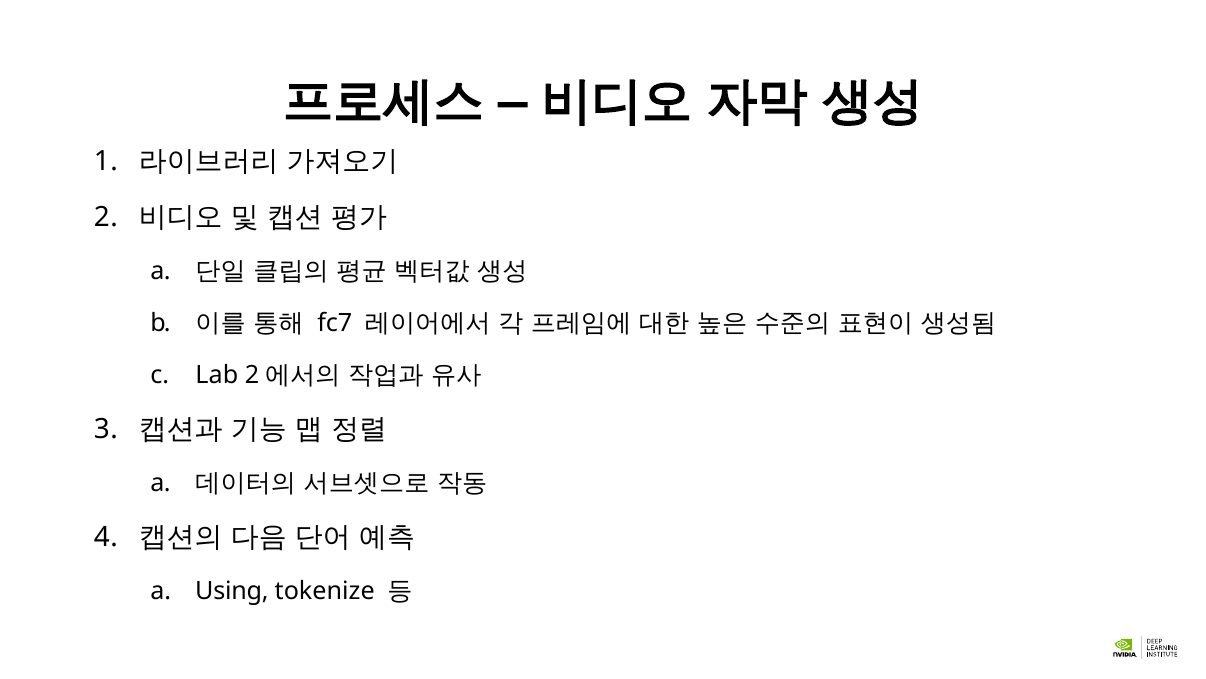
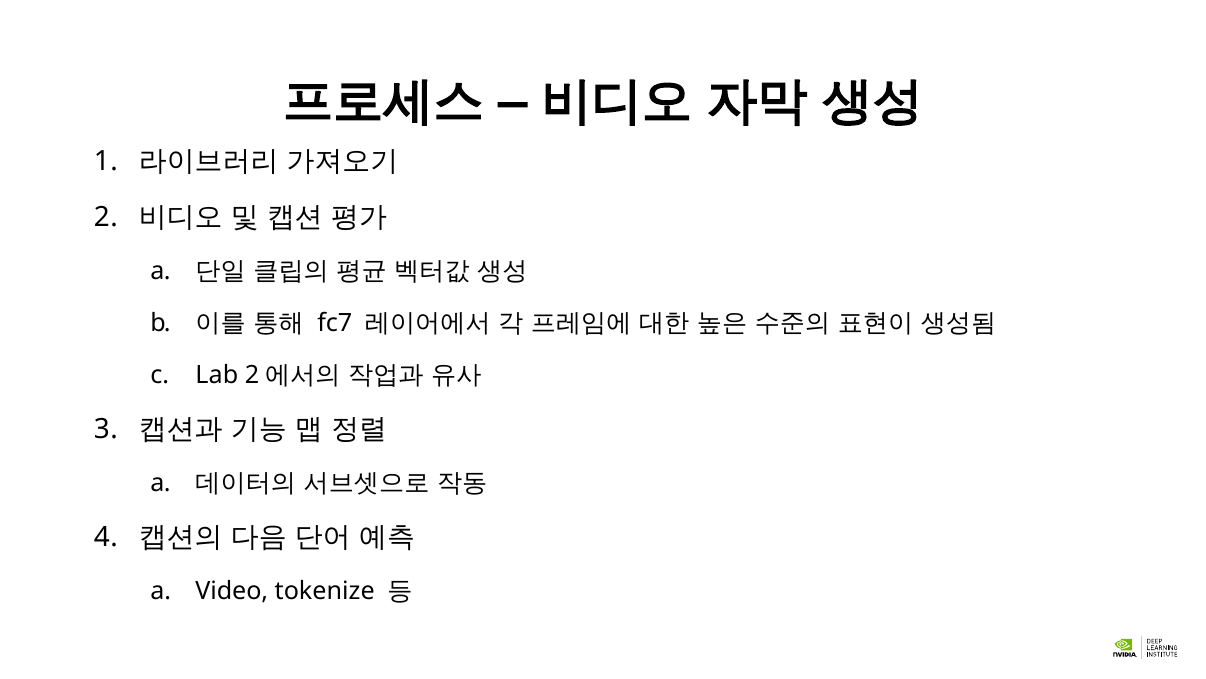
Using: Using -> Video (232, 590)
